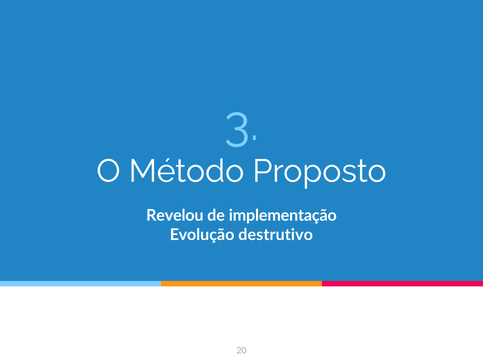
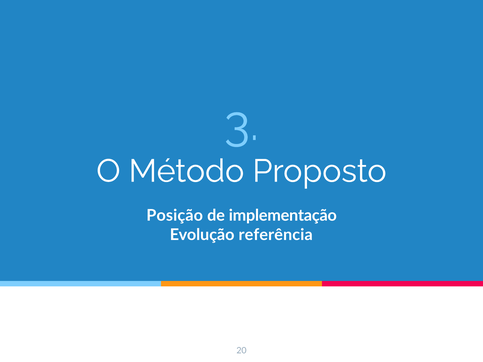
Revelou: Revelou -> Posição (175, 216)
destrutivo: destrutivo -> referência (276, 235)
